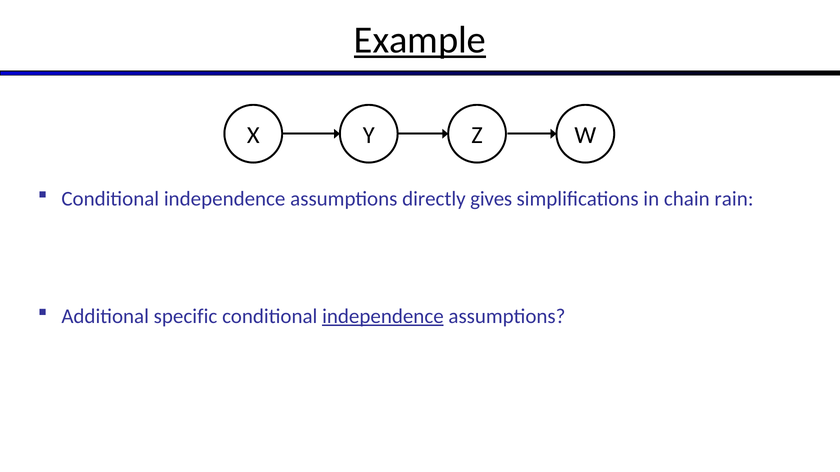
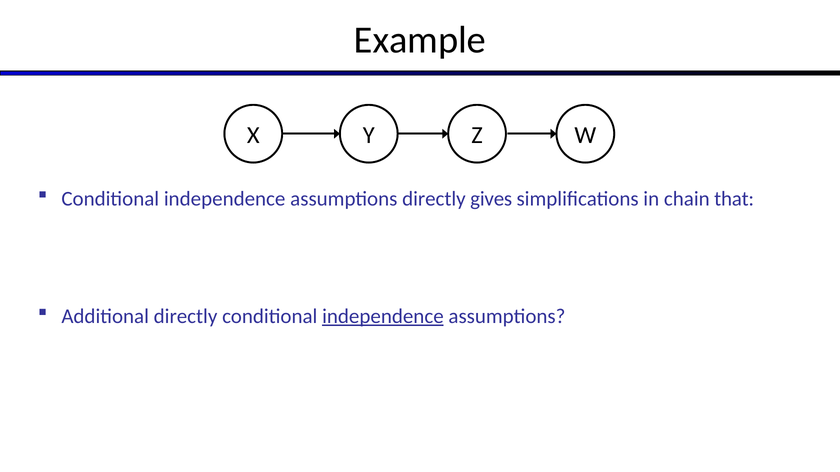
Example underline: present -> none (420, 40)
rain: rain -> that (734, 199)
Additional specific: specific -> directly (186, 316)
